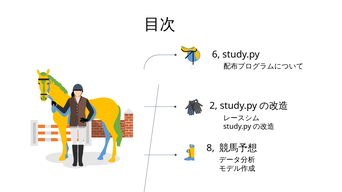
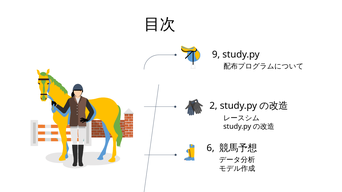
6: 6 -> 9 (216, 55)
8: 8 -> 6 (211, 148)
